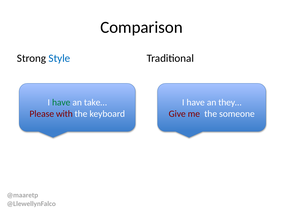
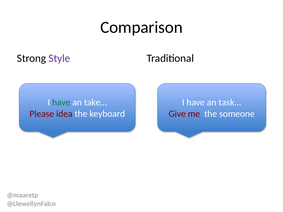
Style colour: blue -> purple (59, 58)
they…: they… -> task… (230, 103)
with: with -> idea (64, 114)
